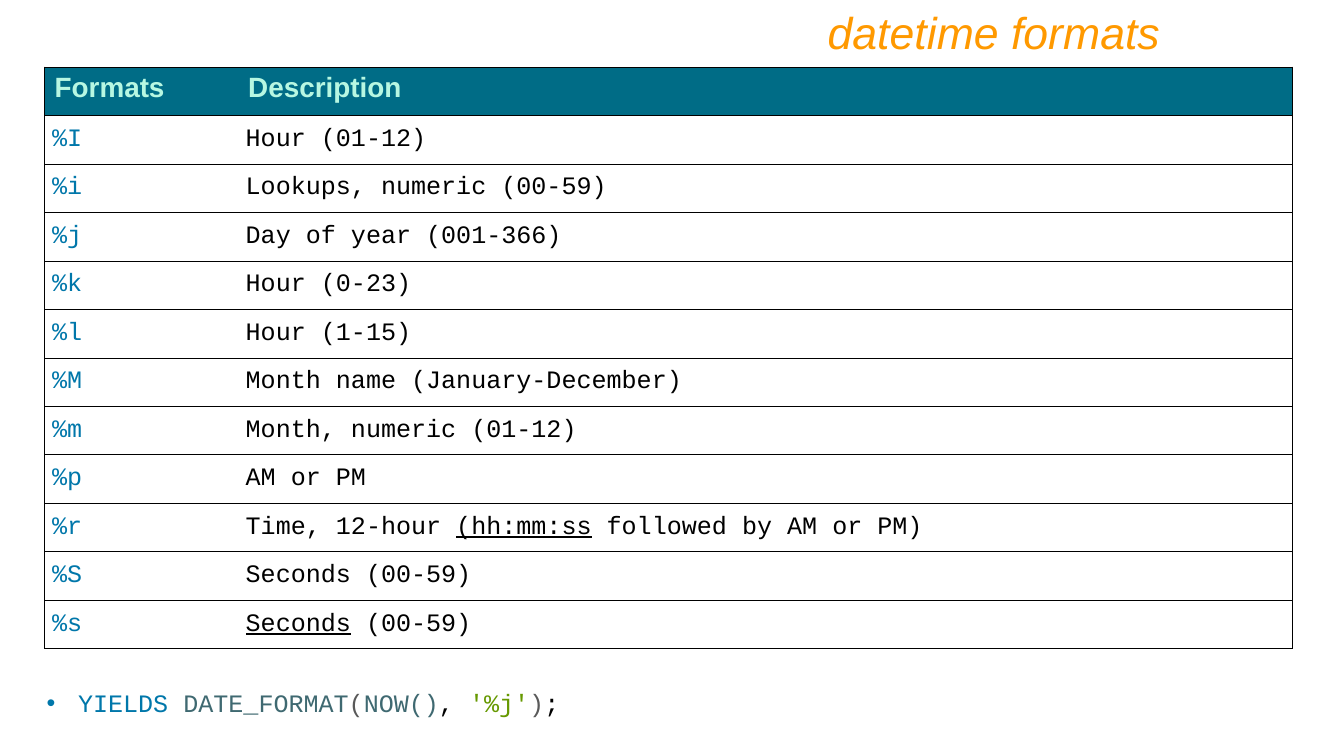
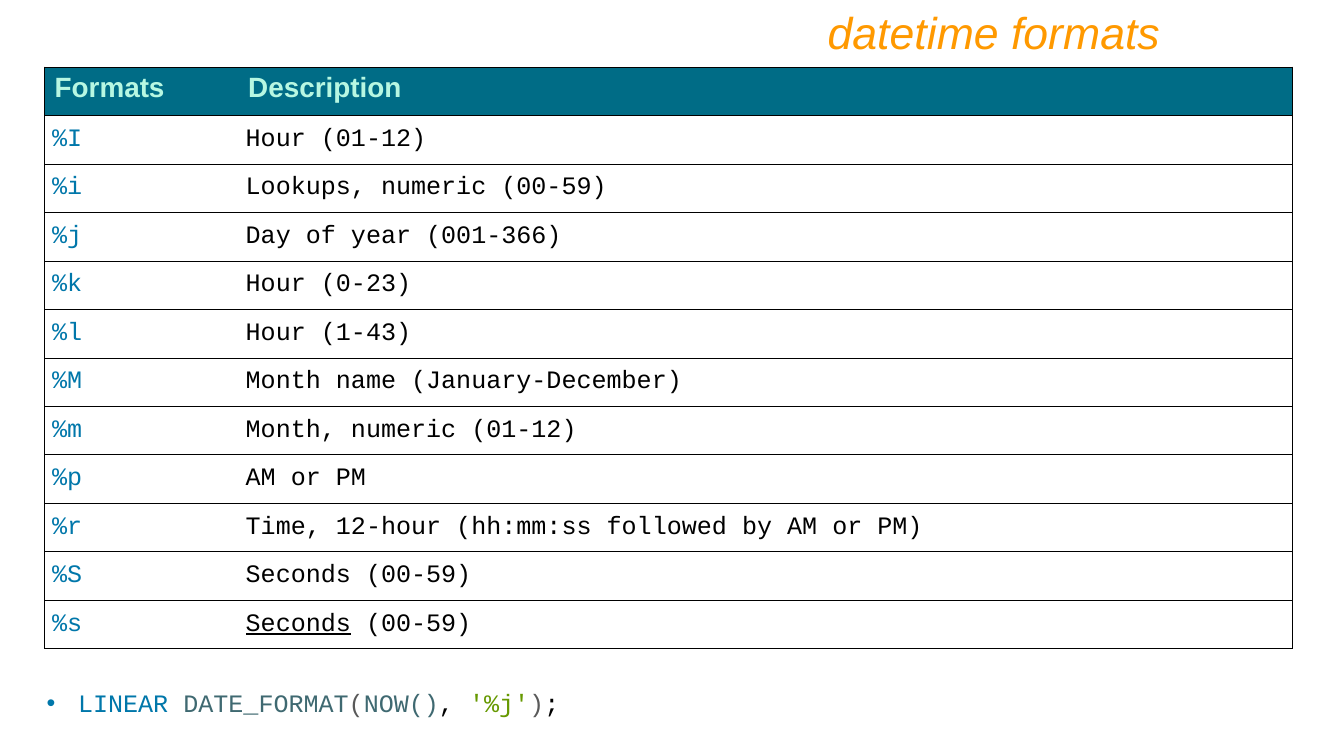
1-15: 1-15 -> 1-43 (366, 332)
hh:mm:ss underline: present -> none (524, 526)
YIELDS: YIELDS -> LINEAR (123, 705)
